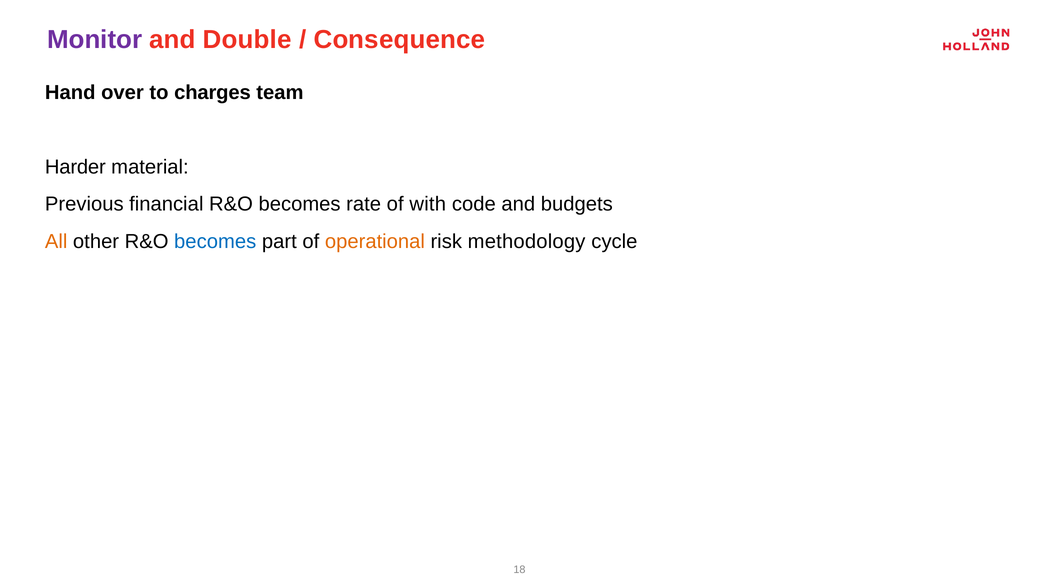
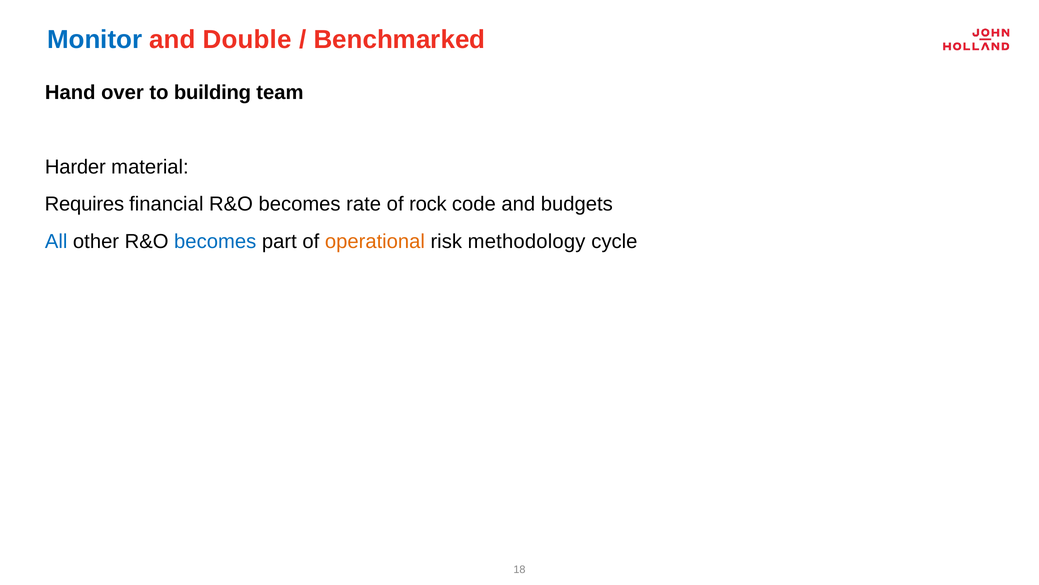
Monitor colour: purple -> blue (95, 40)
Consequence: Consequence -> Benchmarked (399, 40)
charges: charges -> building (212, 92)
Previous: Previous -> Requires (84, 204)
with: with -> rock (428, 204)
All colour: orange -> blue (56, 241)
